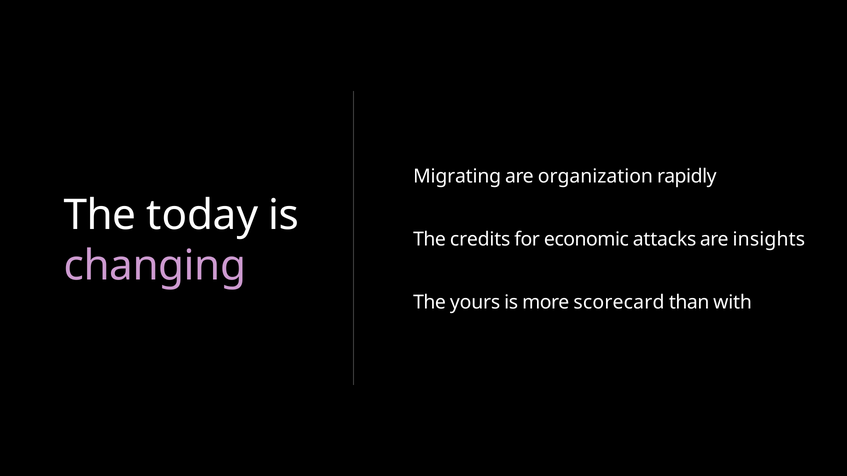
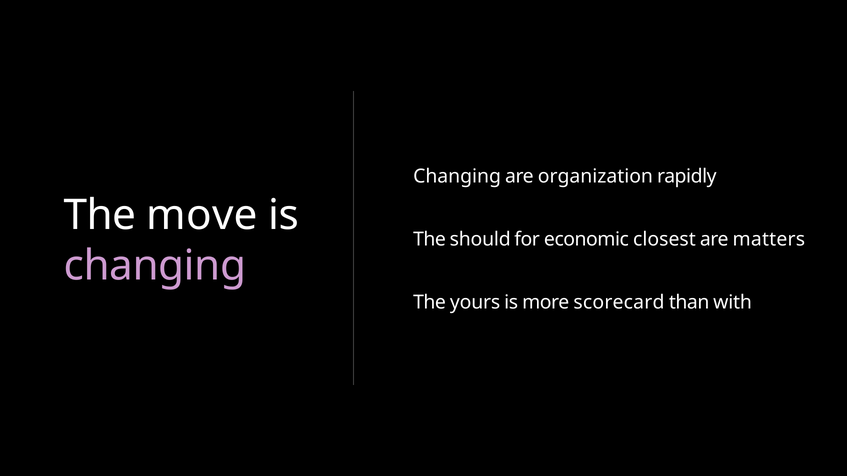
Migrating: Migrating -> Changing (457, 176)
today: today -> move (202, 215)
credits: credits -> should (480, 239)
attacks: attacks -> closest (664, 239)
insights: insights -> matters (769, 239)
